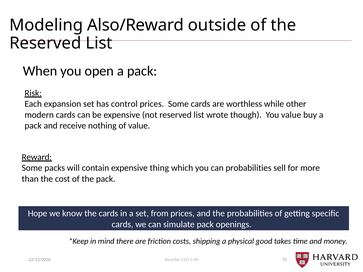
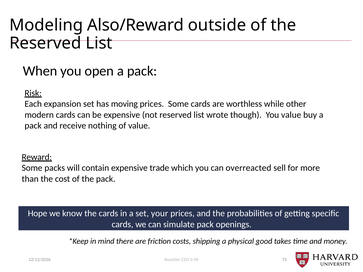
control: control -> moving (124, 104)
thing: thing -> trade (159, 168)
can probabilities: probabilities -> overreacted (248, 168)
from: from -> your (160, 214)
